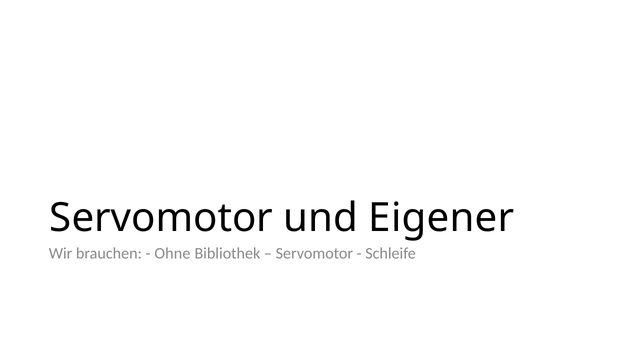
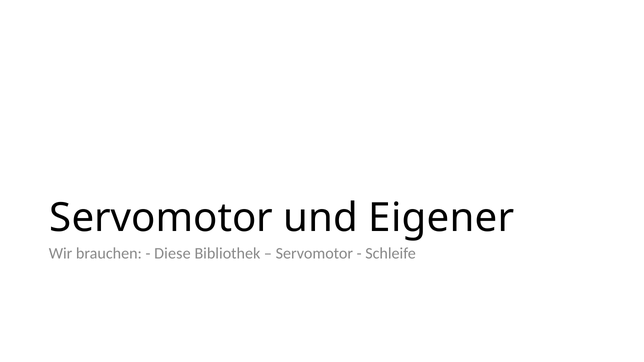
Ohne: Ohne -> Diese (172, 253)
